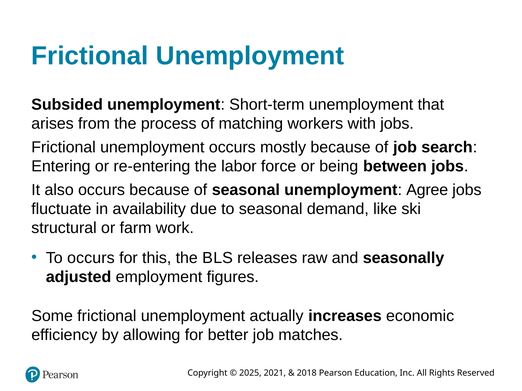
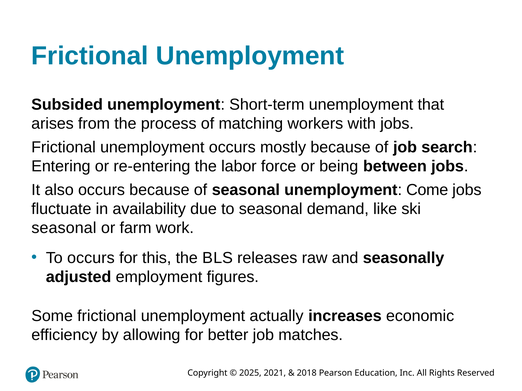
Agree: Agree -> Come (427, 190)
structural: structural -> seasonal (64, 228)
